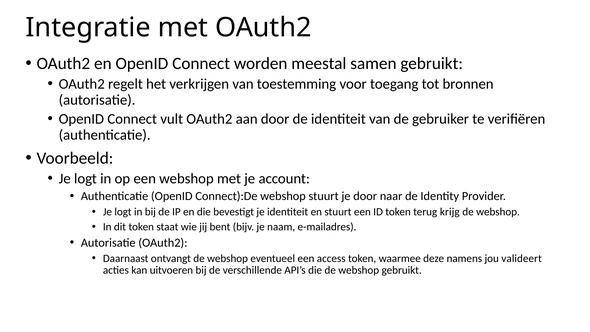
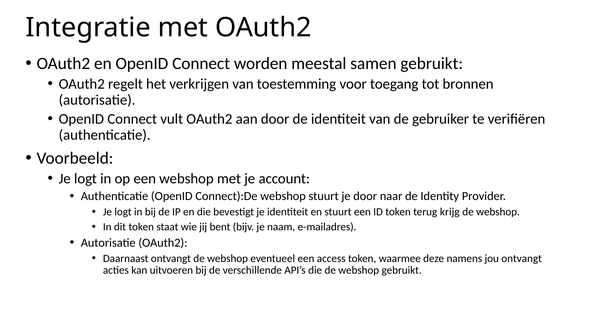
jou valideert: valideert -> ontvangt (522, 258)
